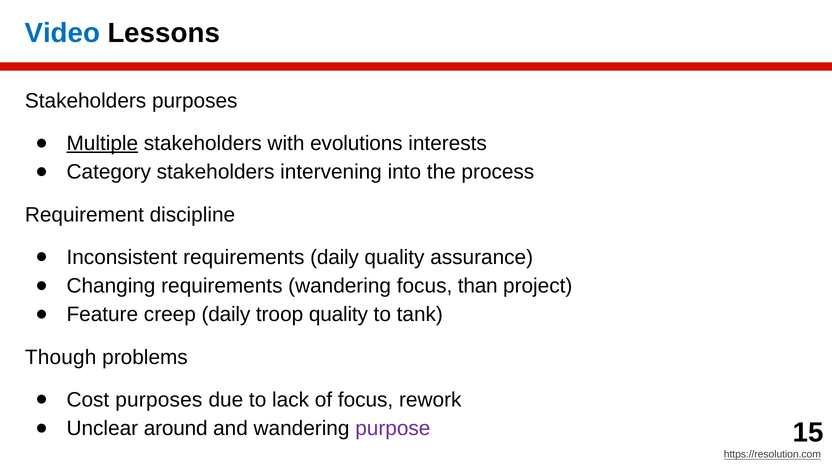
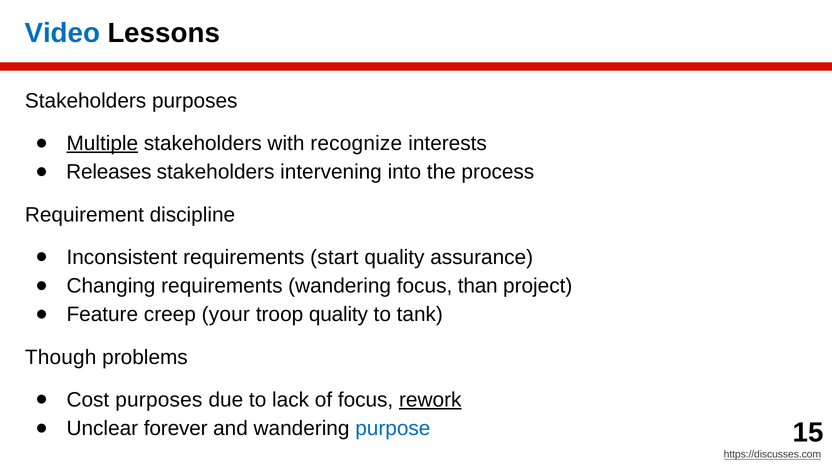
evolutions: evolutions -> recognize (356, 143)
Category: Category -> Releases (109, 172)
requirements daily: daily -> start (334, 257)
creep daily: daily -> your (226, 315)
rework underline: none -> present (430, 400)
around: around -> forever (176, 428)
purpose colour: purple -> blue (393, 428)
https://resolution.com: https://resolution.com -> https://discusses.com (772, 455)
